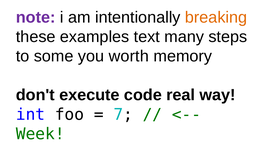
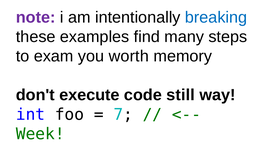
breaking colour: orange -> blue (216, 17)
text: text -> find (147, 37)
some: some -> exam (54, 56)
real: real -> still (181, 95)
